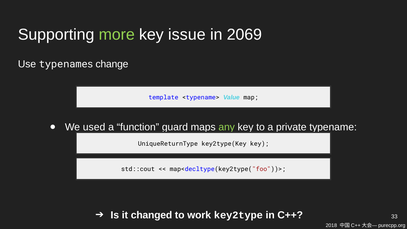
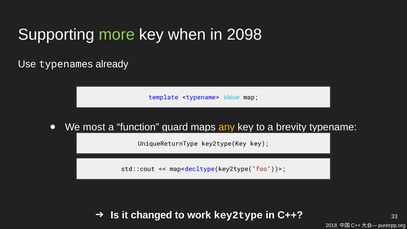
issue: issue -> when (187, 34)
2069: 2069 -> 2098 (244, 34)
change: change -> already (112, 64)
used: used -> most (94, 127)
any colour: light green -> yellow (227, 127)
private: private -> brevity (291, 127)
